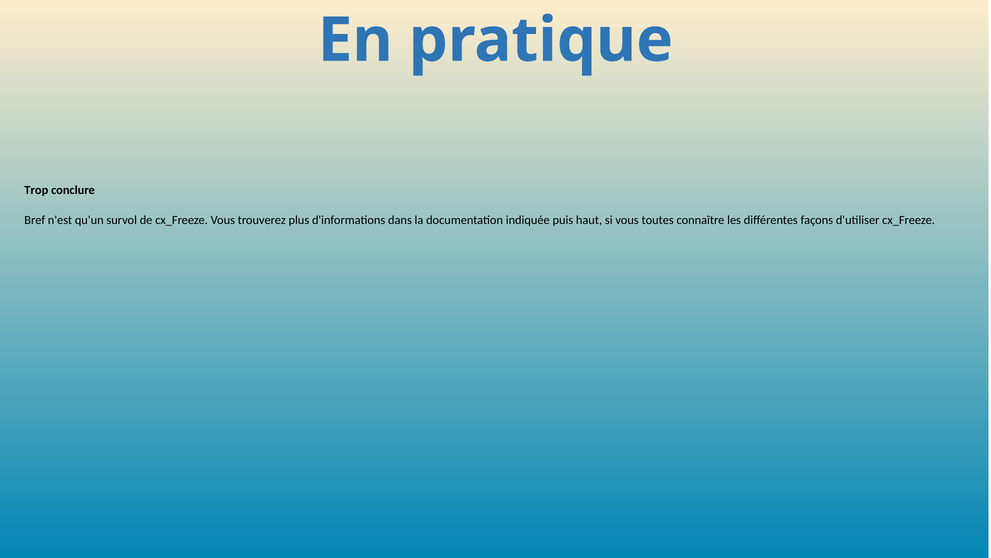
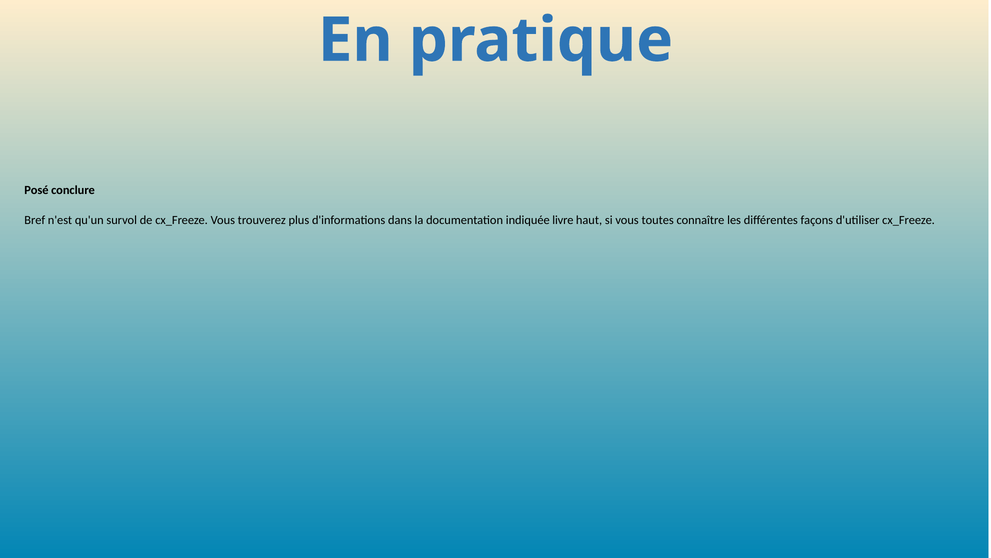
Trop: Trop -> Posé (36, 190)
puis: puis -> livre (563, 220)
